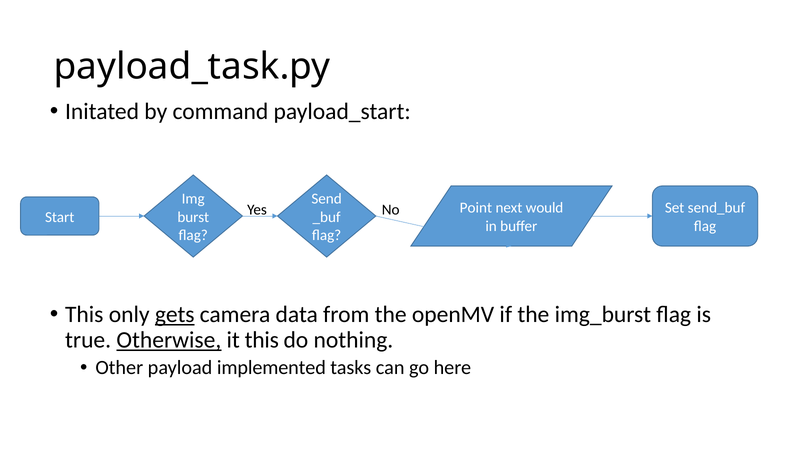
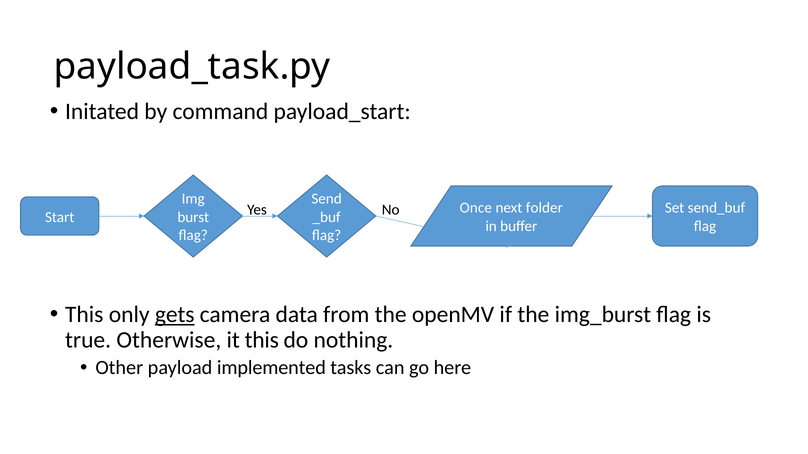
Point: Point -> Once (476, 208)
would: would -> folder (544, 208)
Otherwise underline: present -> none (169, 340)
